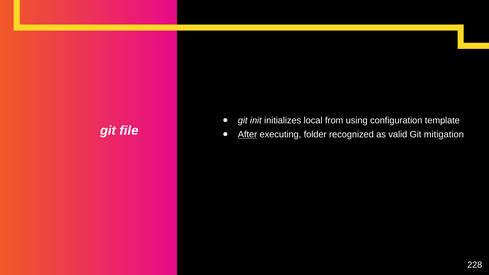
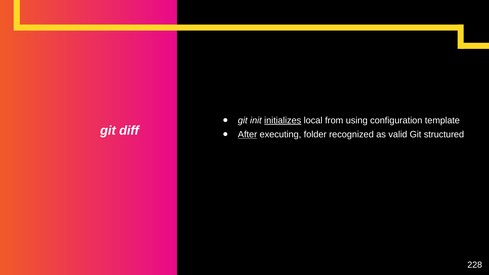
initializes underline: none -> present (283, 120)
file: file -> diff (129, 130)
mitigation: mitigation -> structured (444, 135)
